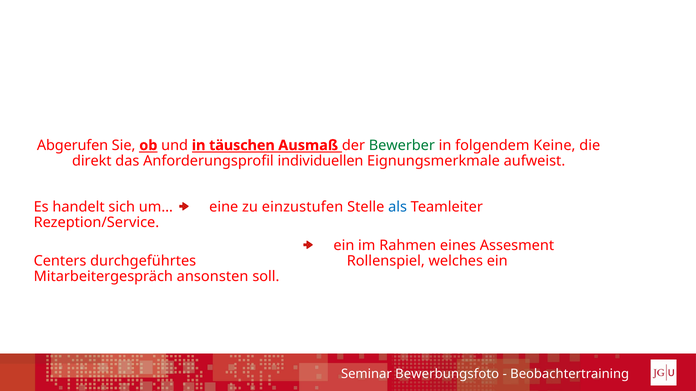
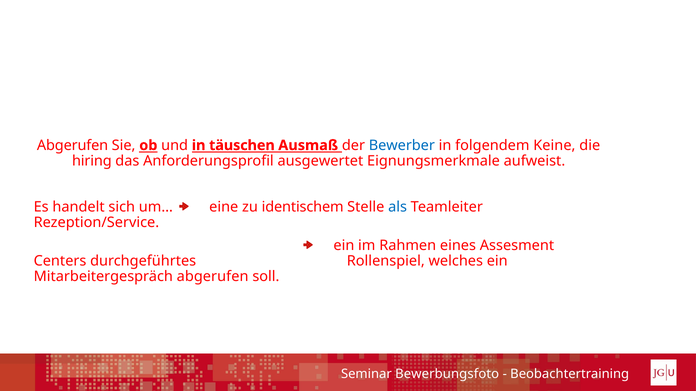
Bewerber colour: green -> blue (402, 146)
direkt: direkt -> hiring (92, 161)
individuellen: individuellen -> ausgewertet (320, 161)
einzustufen: einzustufen -> identischem (303, 207)
Mitarbeitergespräch ansonsten: ansonsten -> abgerufen (213, 277)
